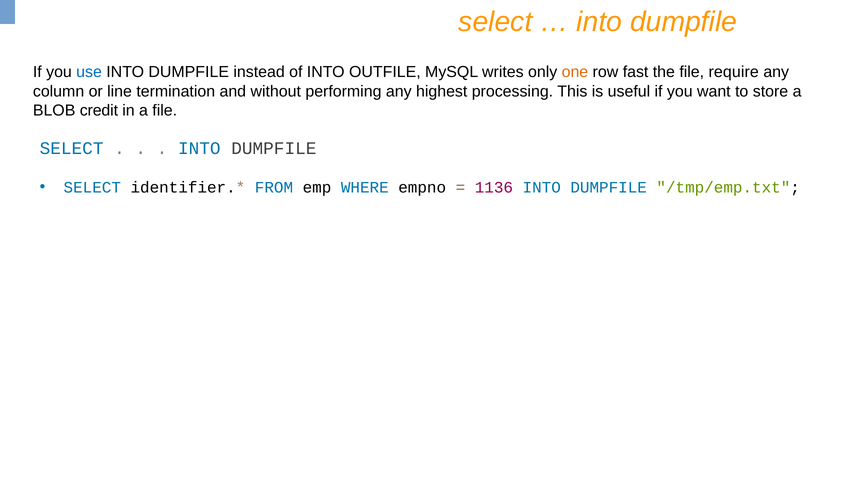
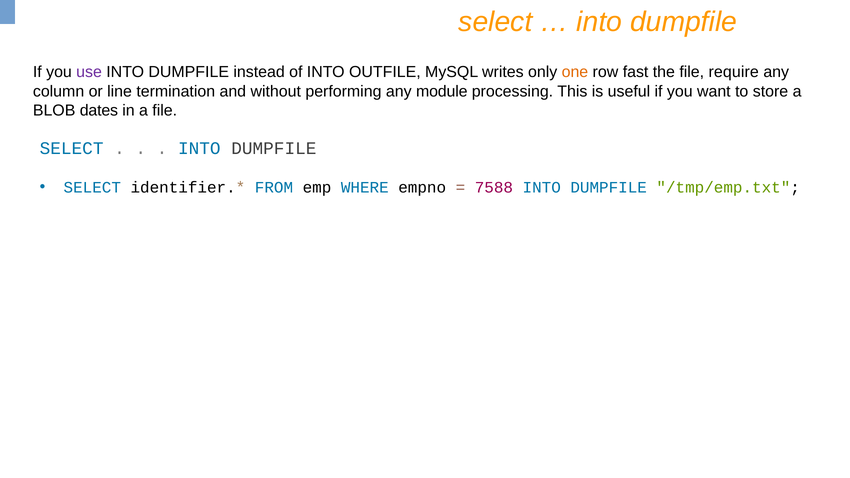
use colour: blue -> purple (89, 72)
highest: highest -> module (442, 91)
credit: credit -> dates (99, 110)
1136: 1136 -> 7588 (494, 188)
